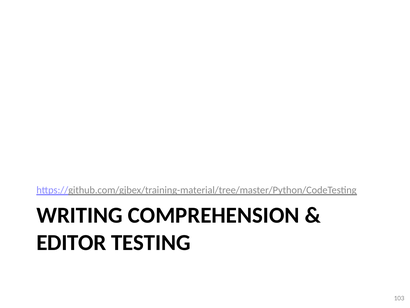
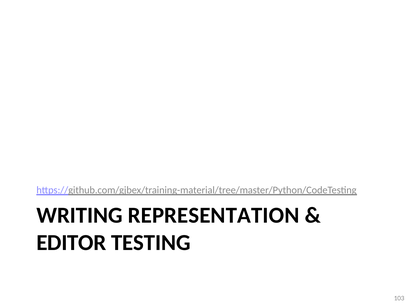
COMPREHENSION: COMPREHENSION -> REPRESENTATION (214, 215)
